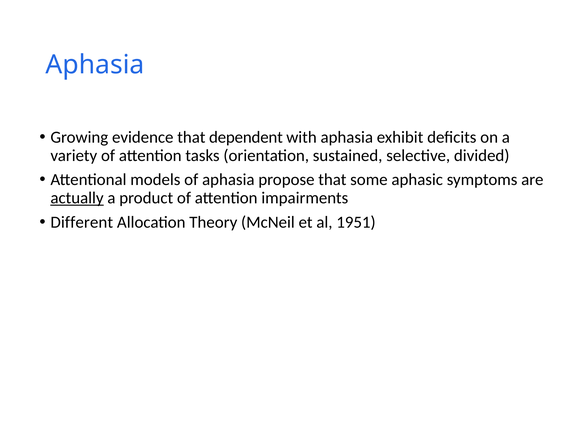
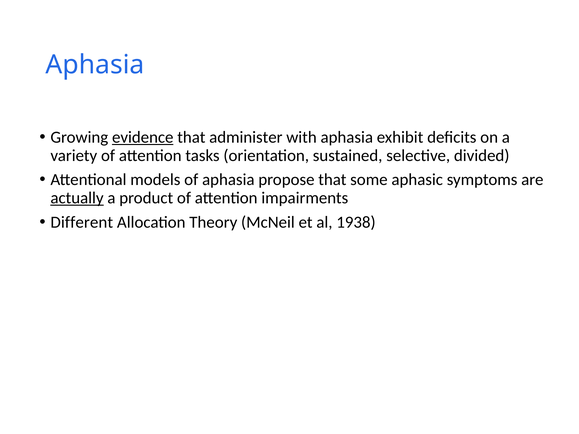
evidence underline: none -> present (143, 137)
dependent: dependent -> administer (246, 137)
1951: 1951 -> 1938 (356, 222)
